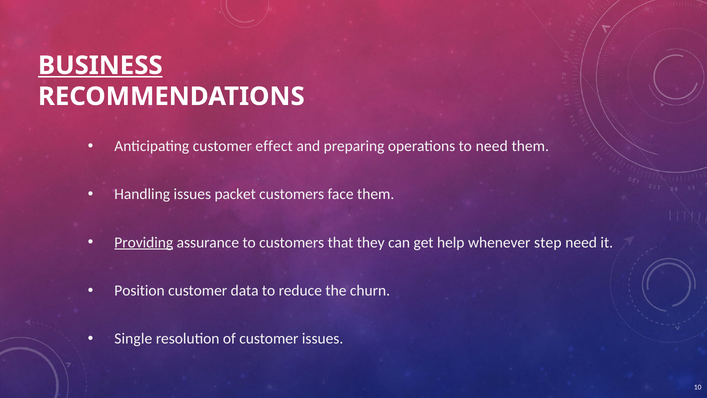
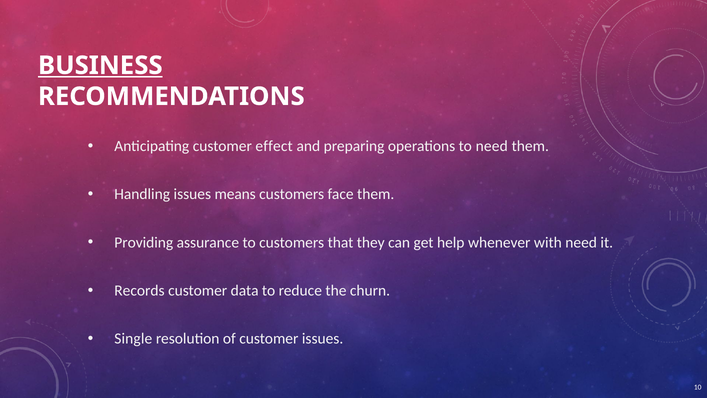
packet: packet -> means (235, 194)
Providing underline: present -> none (144, 242)
step: step -> with (548, 242)
Position: Position -> Records (140, 290)
